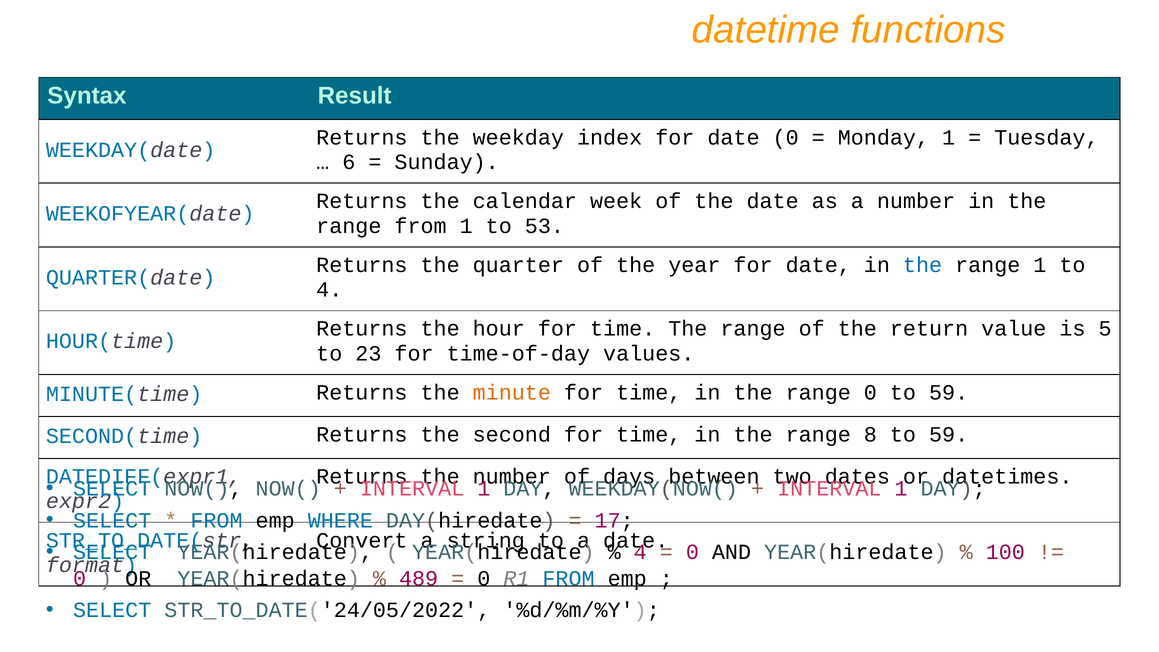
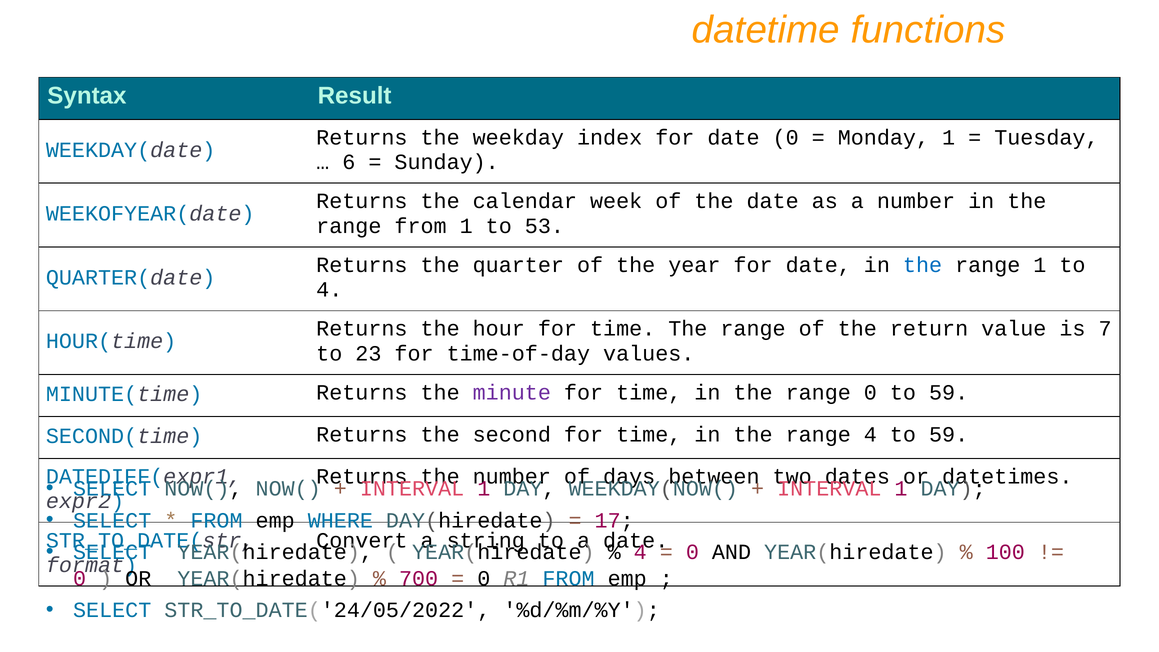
5: 5 -> 7 (1105, 329)
minute colour: orange -> purple (512, 393)
range 8: 8 -> 4 (870, 435)
489: 489 -> 700 (419, 578)
